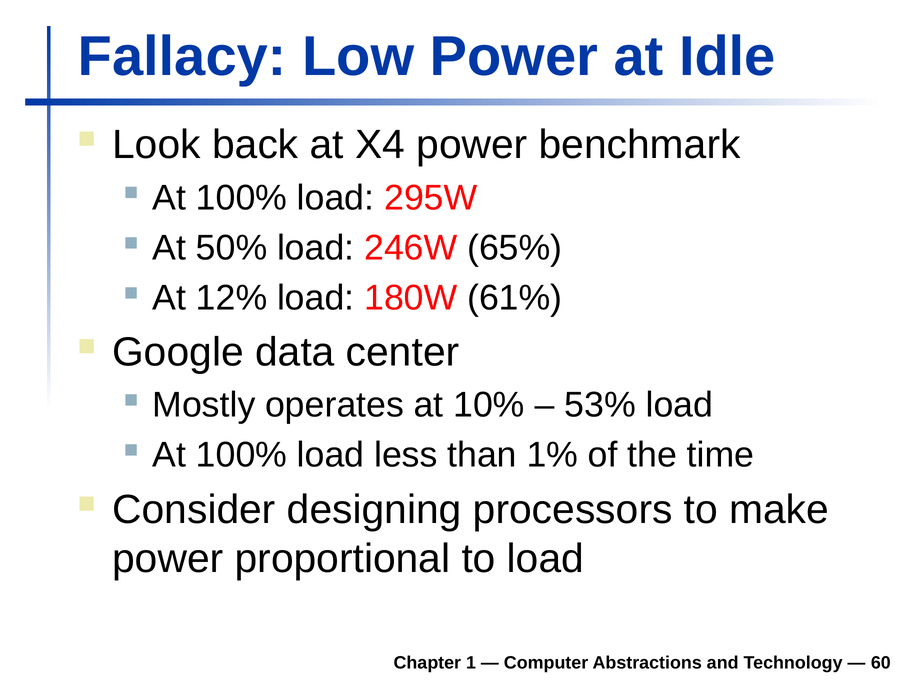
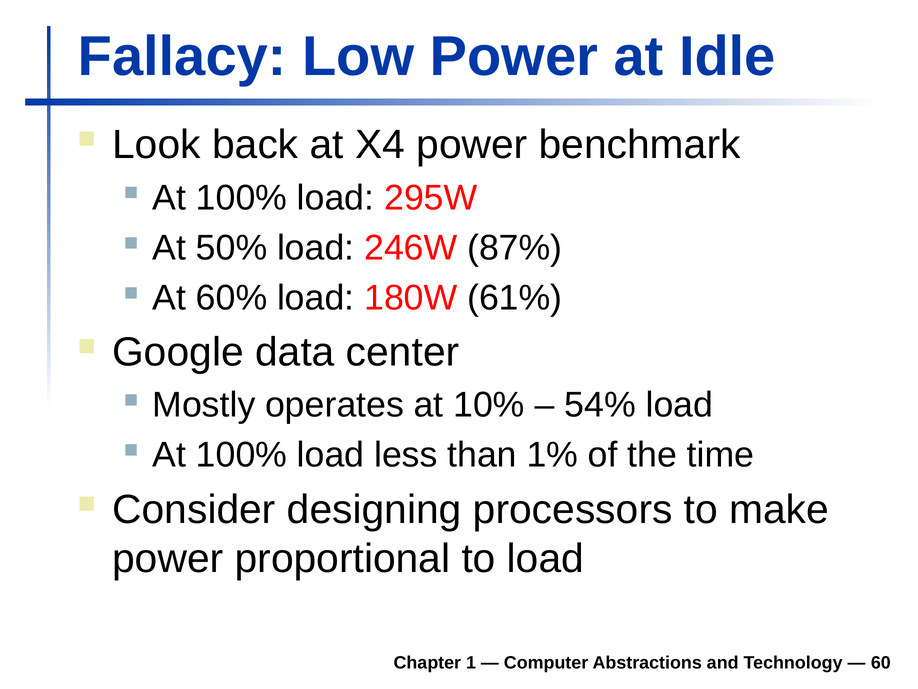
65%: 65% -> 87% (515, 248)
12%: 12% -> 60% (232, 298)
53%: 53% -> 54% (600, 405)
